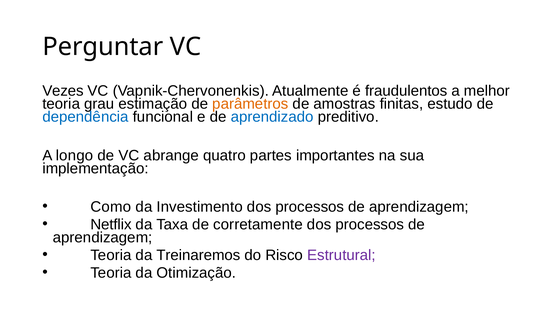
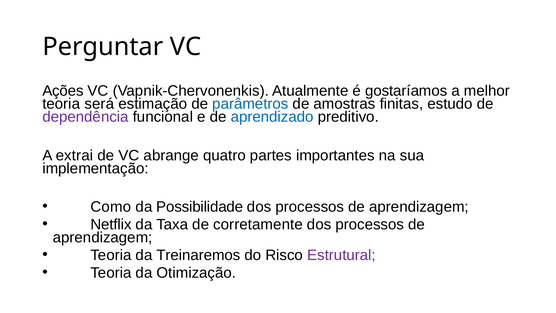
Vezes: Vezes -> Ações (63, 91)
fraudulentos: fraudulentos -> gostaríamos (406, 91)
grau: grau -> será (99, 104)
parâmetros colour: orange -> blue (250, 104)
dependência colour: blue -> purple (86, 117)
longo: longo -> extrai (75, 155)
Investimento: Investimento -> Possibilidade (200, 207)
